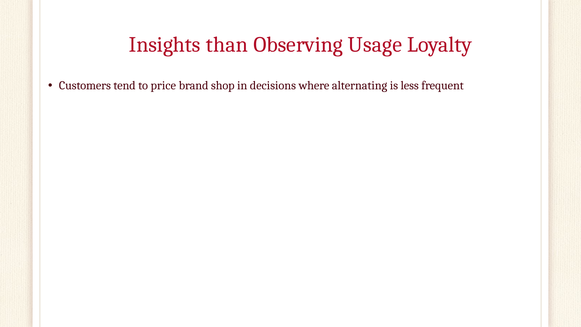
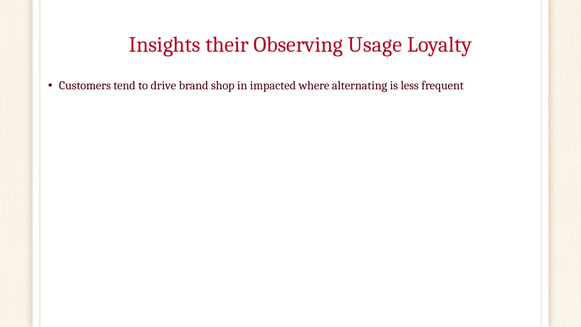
than: than -> their (227, 45)
price: price -> drive (163, 85)
decisions: decisions -> impacted (273, 85)
